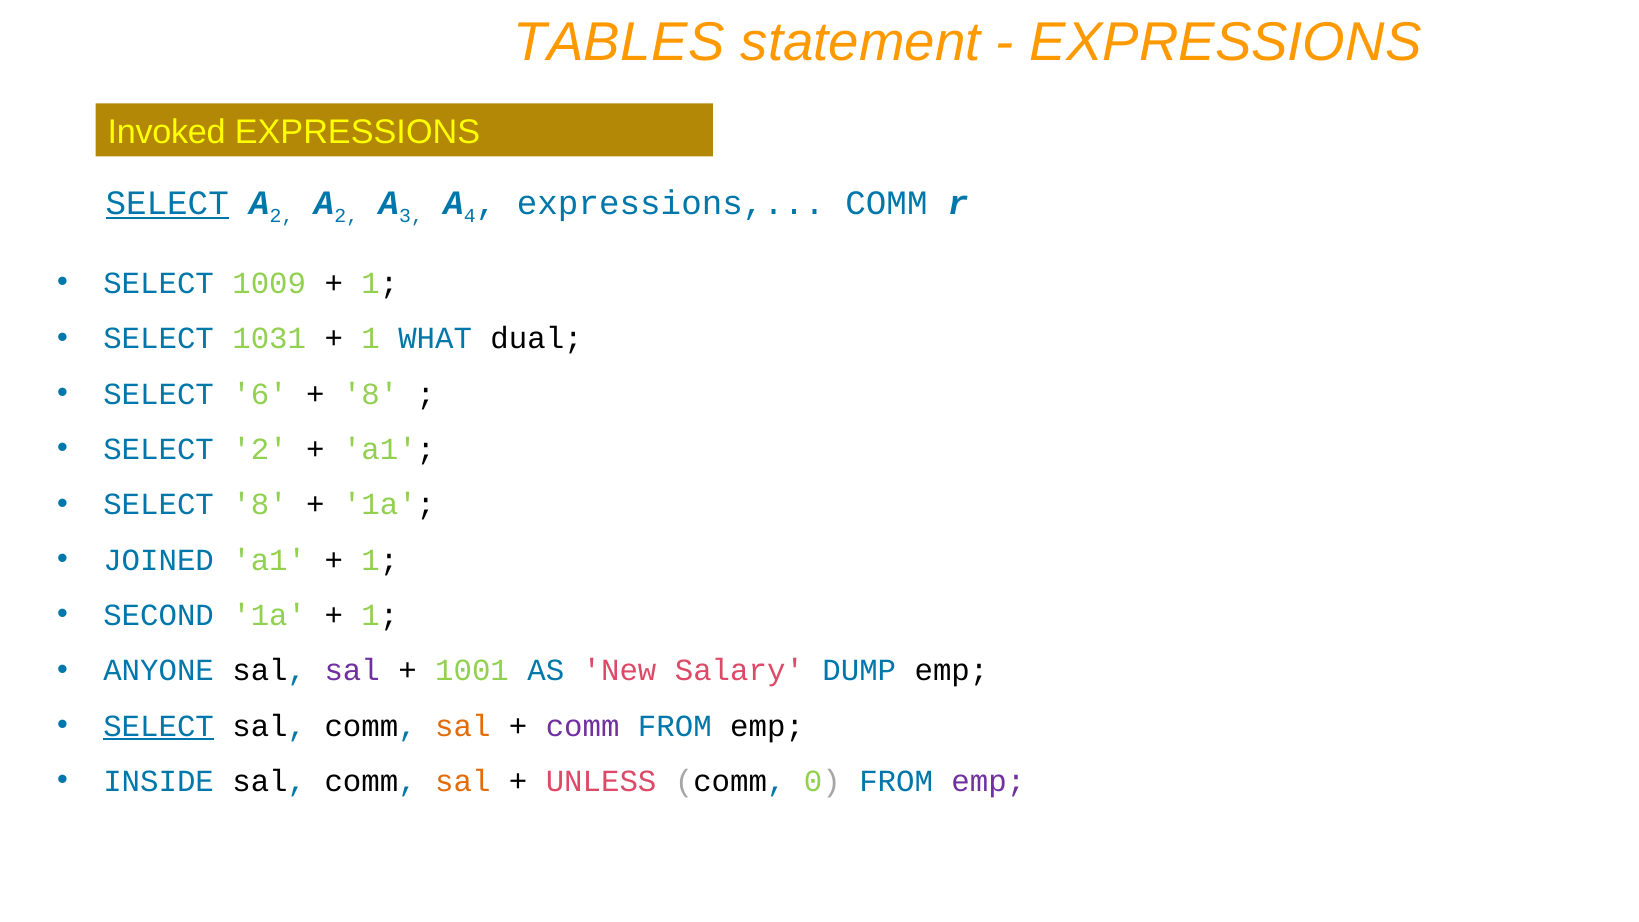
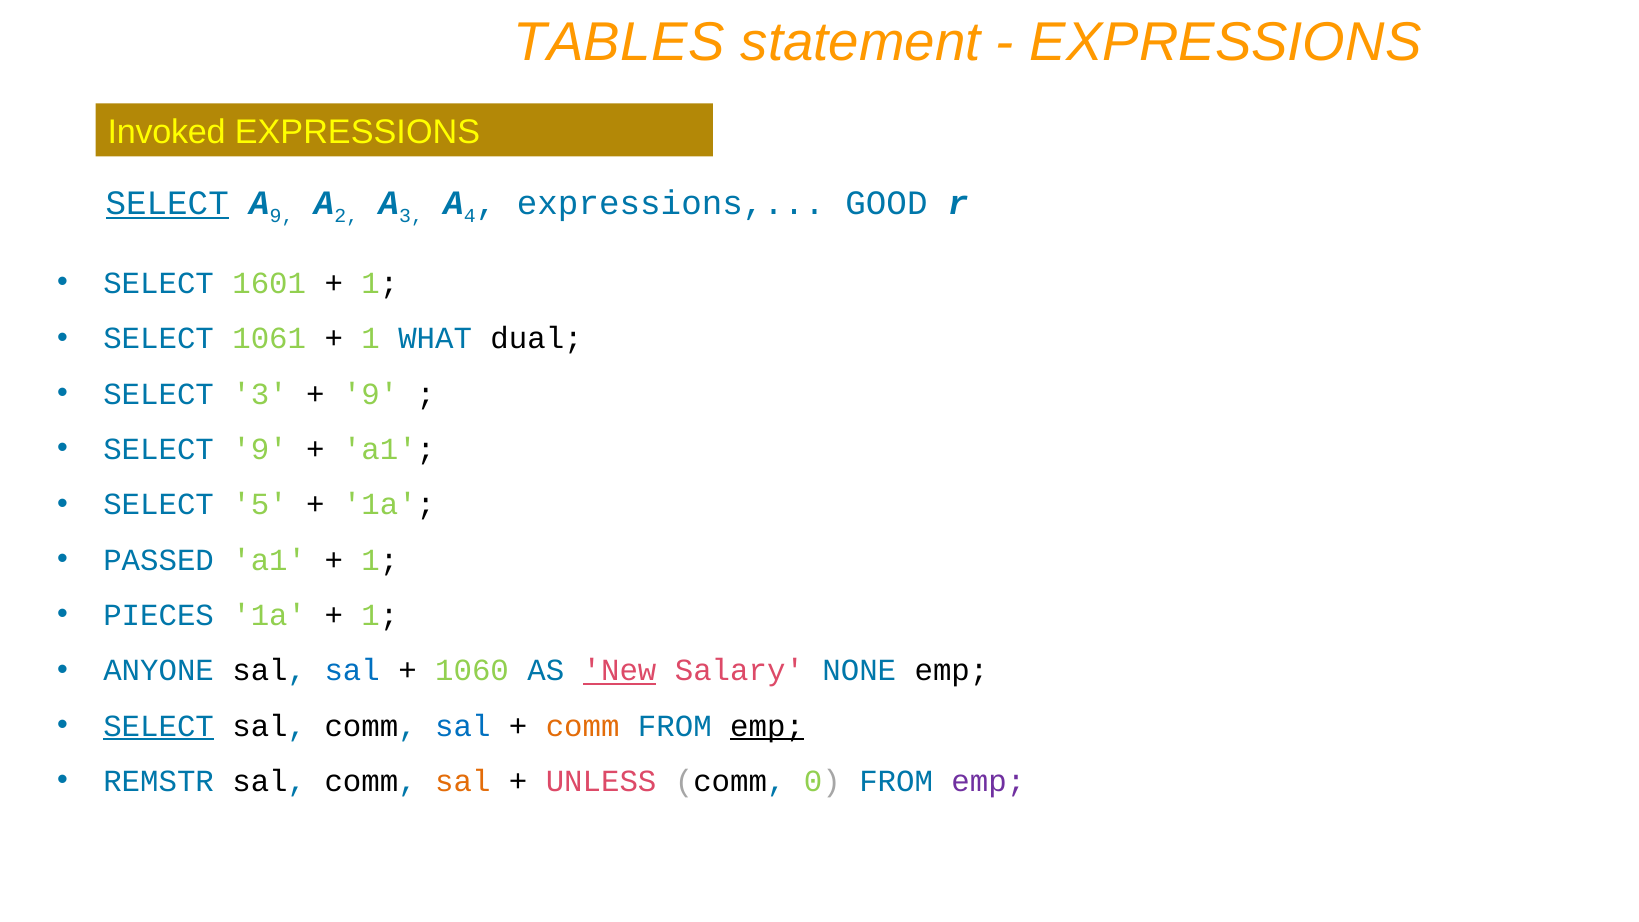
2: 2 -> 9 (282, 216)
expressions COMM: COMM -> GOOD (886, 203)
1009: 1009 -> 1601 (269, 283)
1031: 1031 -> 1061 (269, 339)
SELECT 6: 6 -> 3 (260, 394)
8: 8 -> 9 (371, 394)
SELECT 2: 2 -> 9 (260, 449)
SELECT 8: 8 -> 5 (260, 505)
JOINED: JOINED -> PASSED (159, 560)
SECOND: SECOND -> PIECES (159, 615)
sal colour: purple -> blue (352, 671)
1001: 1001 -> 1060 (472, 671)
New underline: none -> present (620, 671)
DUMP: DUMP -> NONE (859, 671)
sal colour: orange -> blue (463, 726)
comm colour: purple -> orange (583, 726)
emp underline: none -> present (767, 726)
INSIDE: INSIDE -> REMSTR (159, 781)
